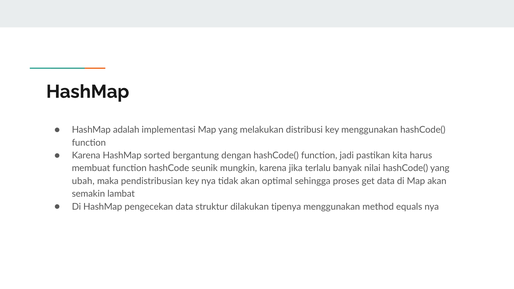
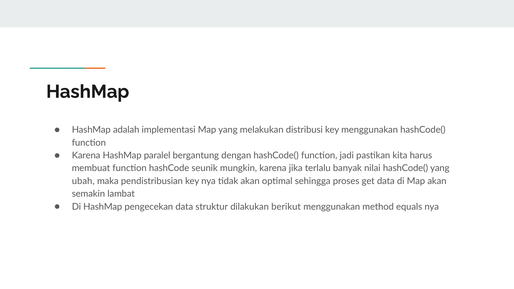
sorted: sorted -> paralel (157, 156)
tipenya: tipenya -> berikut (286, 207)
